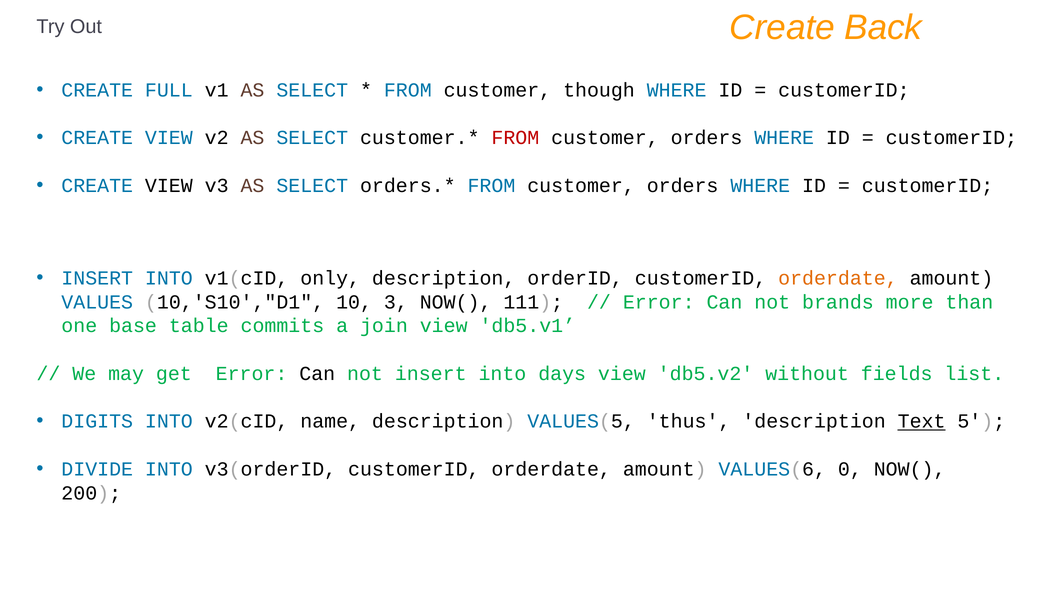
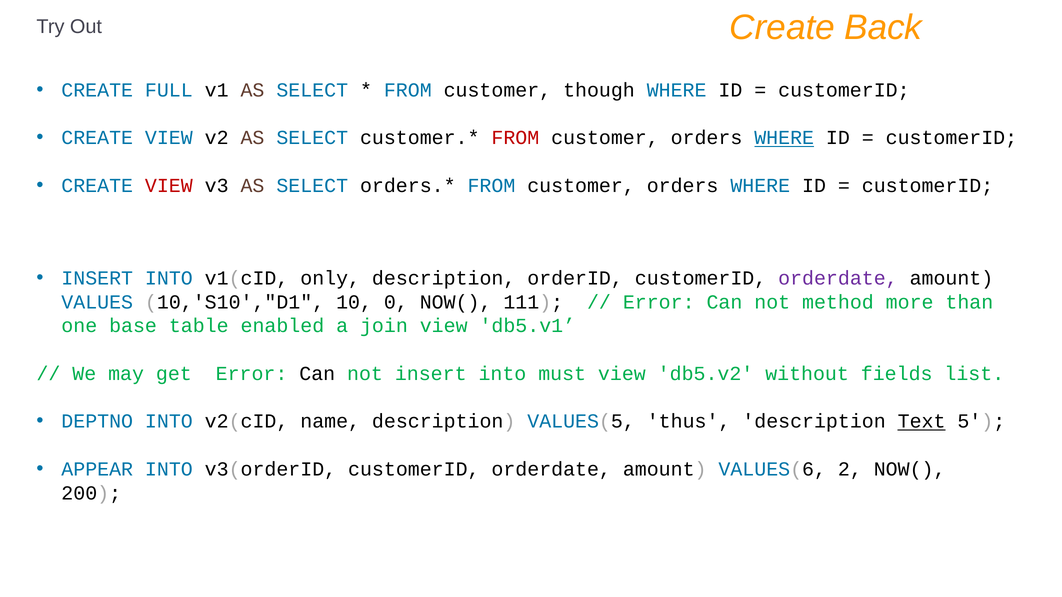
WHERE underline: none -> present (784, 138)
VIEW colour: black -> red (169, 186)
orderdate colour: orange -> purple (838, 278)
3: 3 -> 0 (396, 302)
brands: brands -> method (838, 302)
commits: commits -> enabled (282, 326)
days: days -> must (562, 374)
DIGITS: DIGITS -> DEPTNO (97, 422)
DIVIDE: DIVIDE -> APPEAR (97, 469)
0: 0 -> 2 (850, 469)
